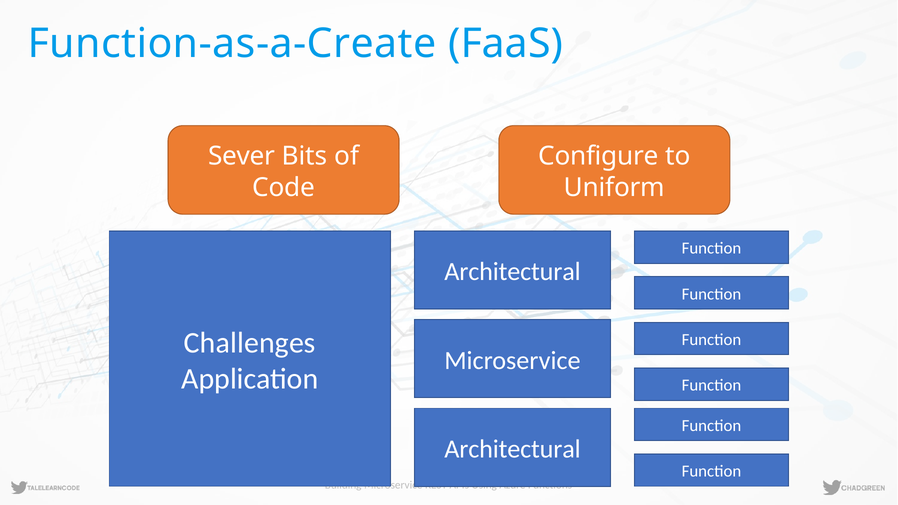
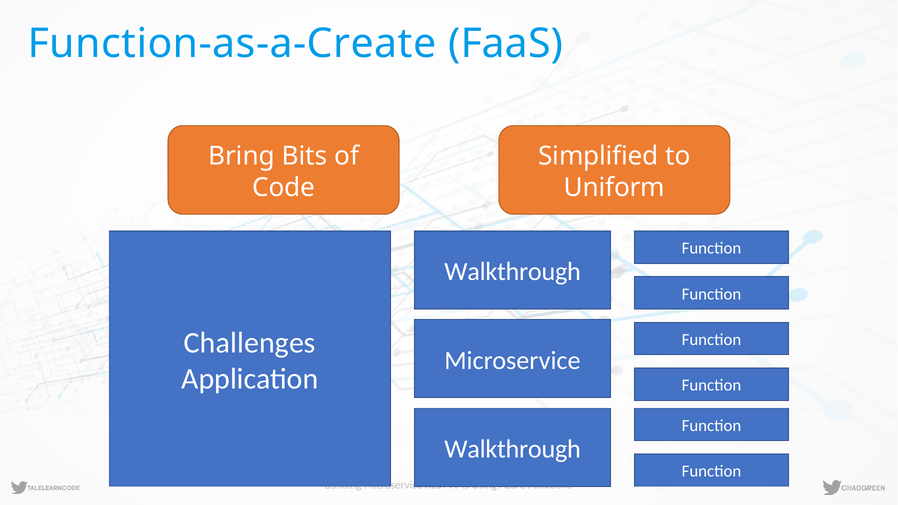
Sever: Sever -> Bring (241, 156)
Configure: Configure -> Simplified (598, 156)
Architectural: Architectural -> Walkthrough (513, 272)
Architectural: Architectural -> Walkthrough (513, 449)
